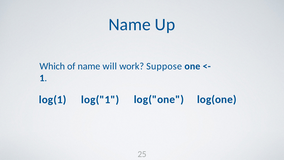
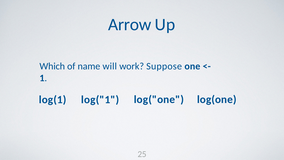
Name: Name -> Arrow (130, 25)
